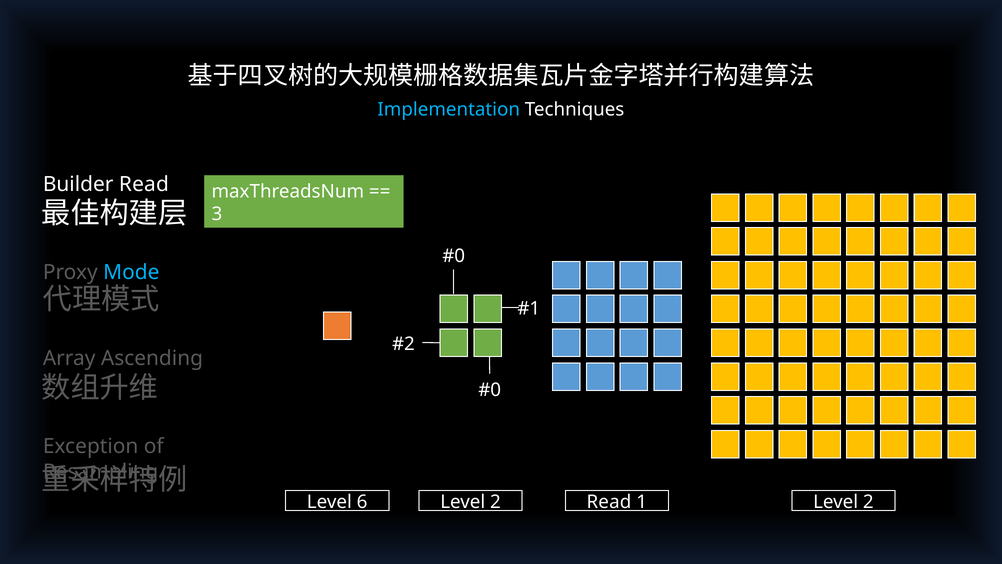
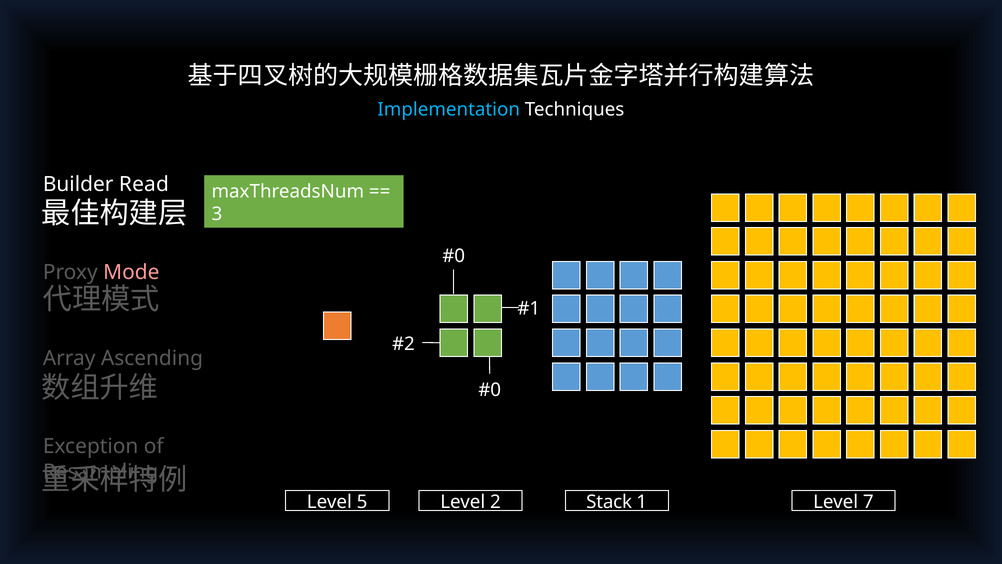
Mode colour: light blue -> pink (131, 272)
6: 6 -> 5 (362, 502)
2 Read: Read -> Stack (609, 502)
1 Level 2: 2 -> 7 (868, 502)
